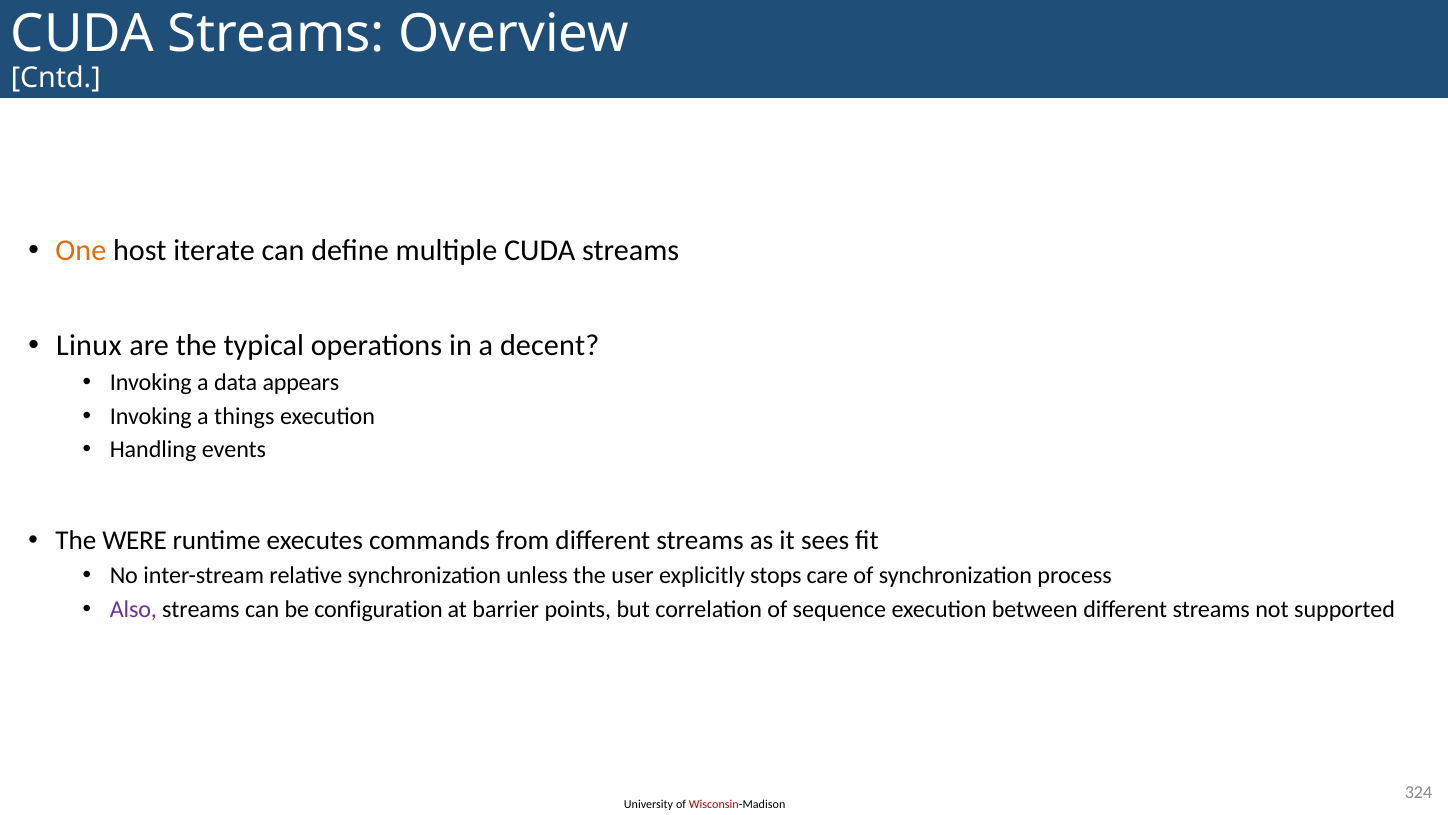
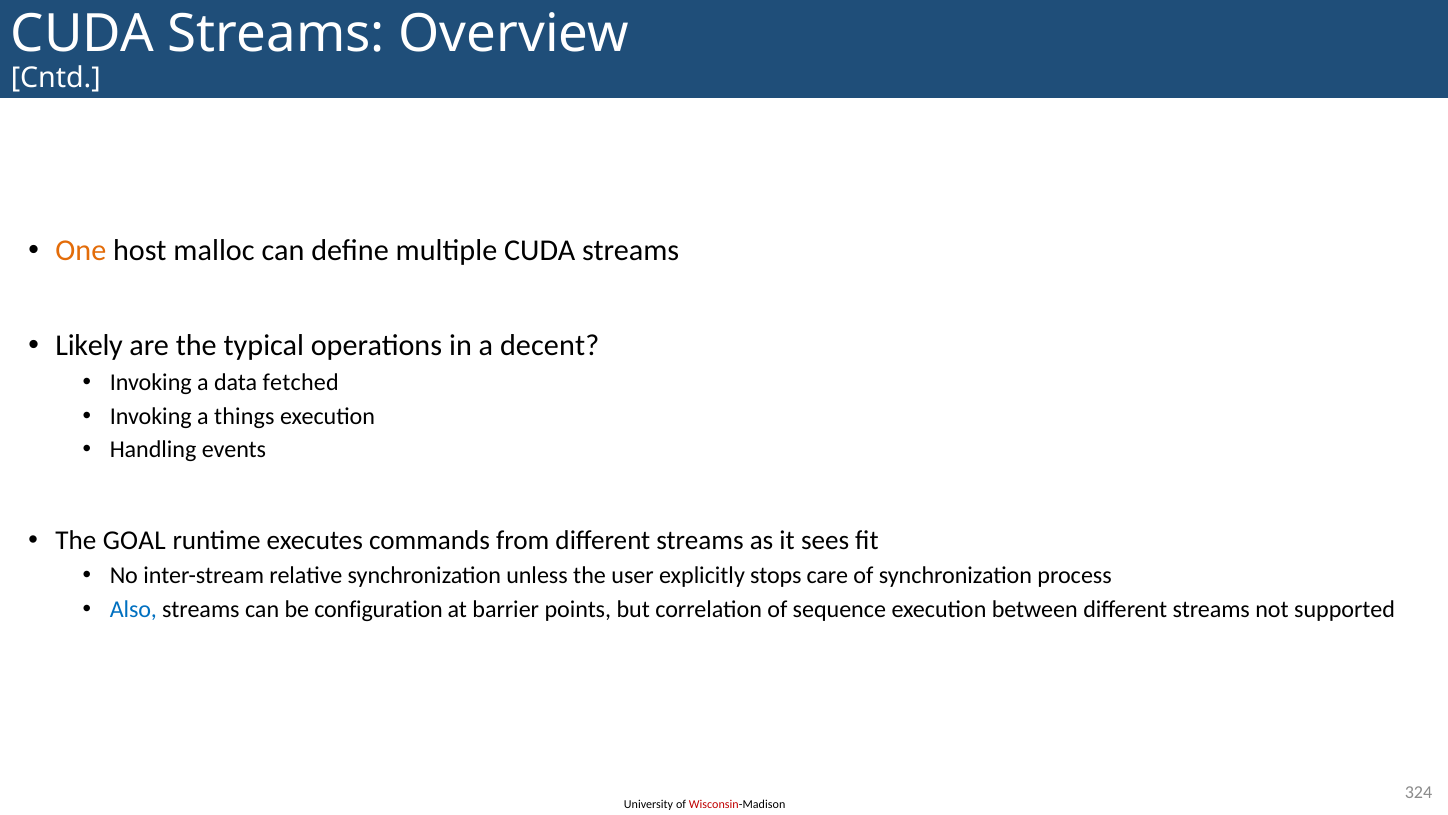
iterate: iterate -> malloc (214, 250)
Linux: Linux -> Likely (89, 346)
appears: appears -> fetched (301, 383)
WERE: WERE -> GOAL (134, 540)
Also colour: purple -> blue (133, 609)
